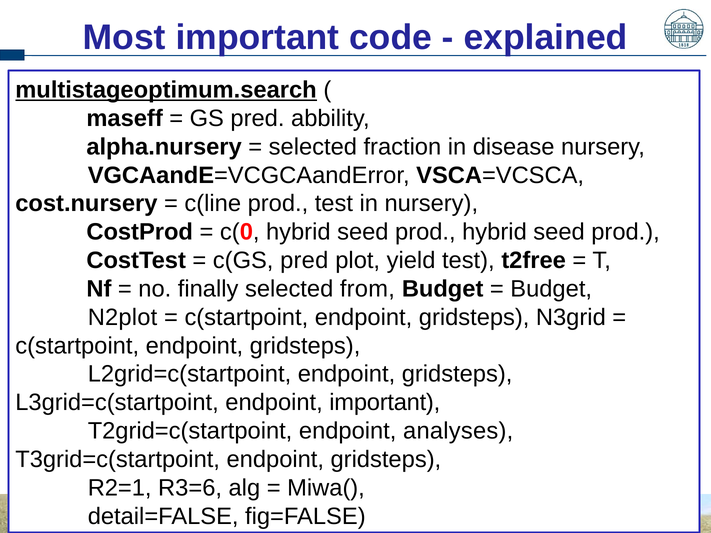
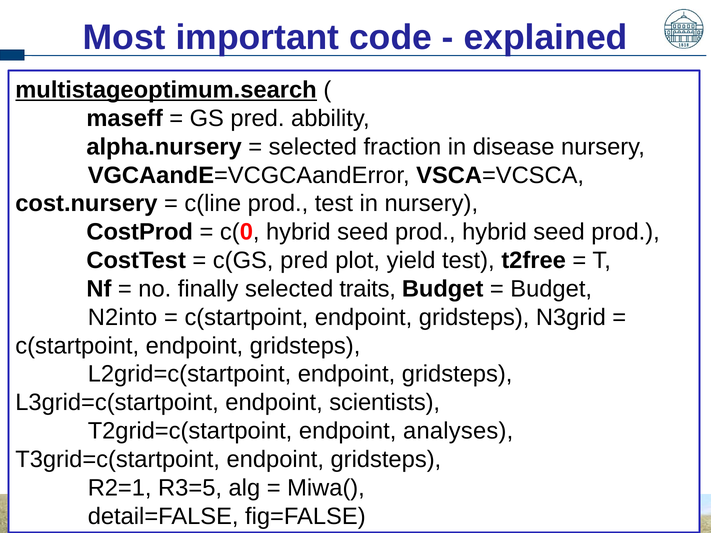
from: from -> traits (368, 289)
N2plot: N2plot -> N2into (122, 317)
endpoint important: important -> scientists (385, 403)
R3=6: R3=6 -> R3=5 (190, 488)
